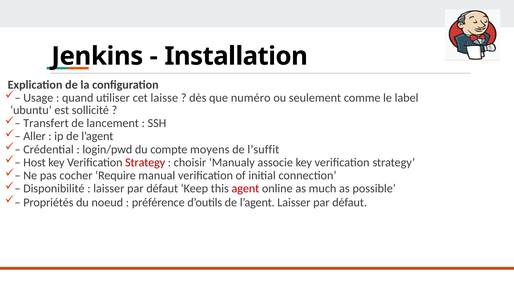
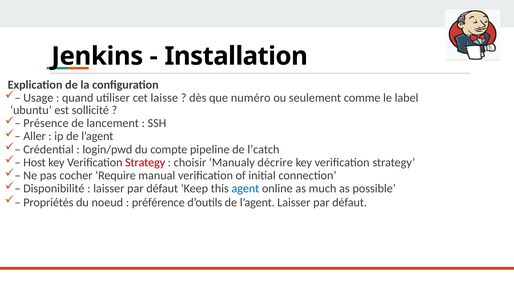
Transfert: Transfert -> Présence (46, 123)
moyens: moyens -> pipeline (210, 149)
l’suffit: l’suffit -> l’catch (263, 149)
associe: associe -> décrire (275, 163)
agent colour: red -> blue (245, 189)
